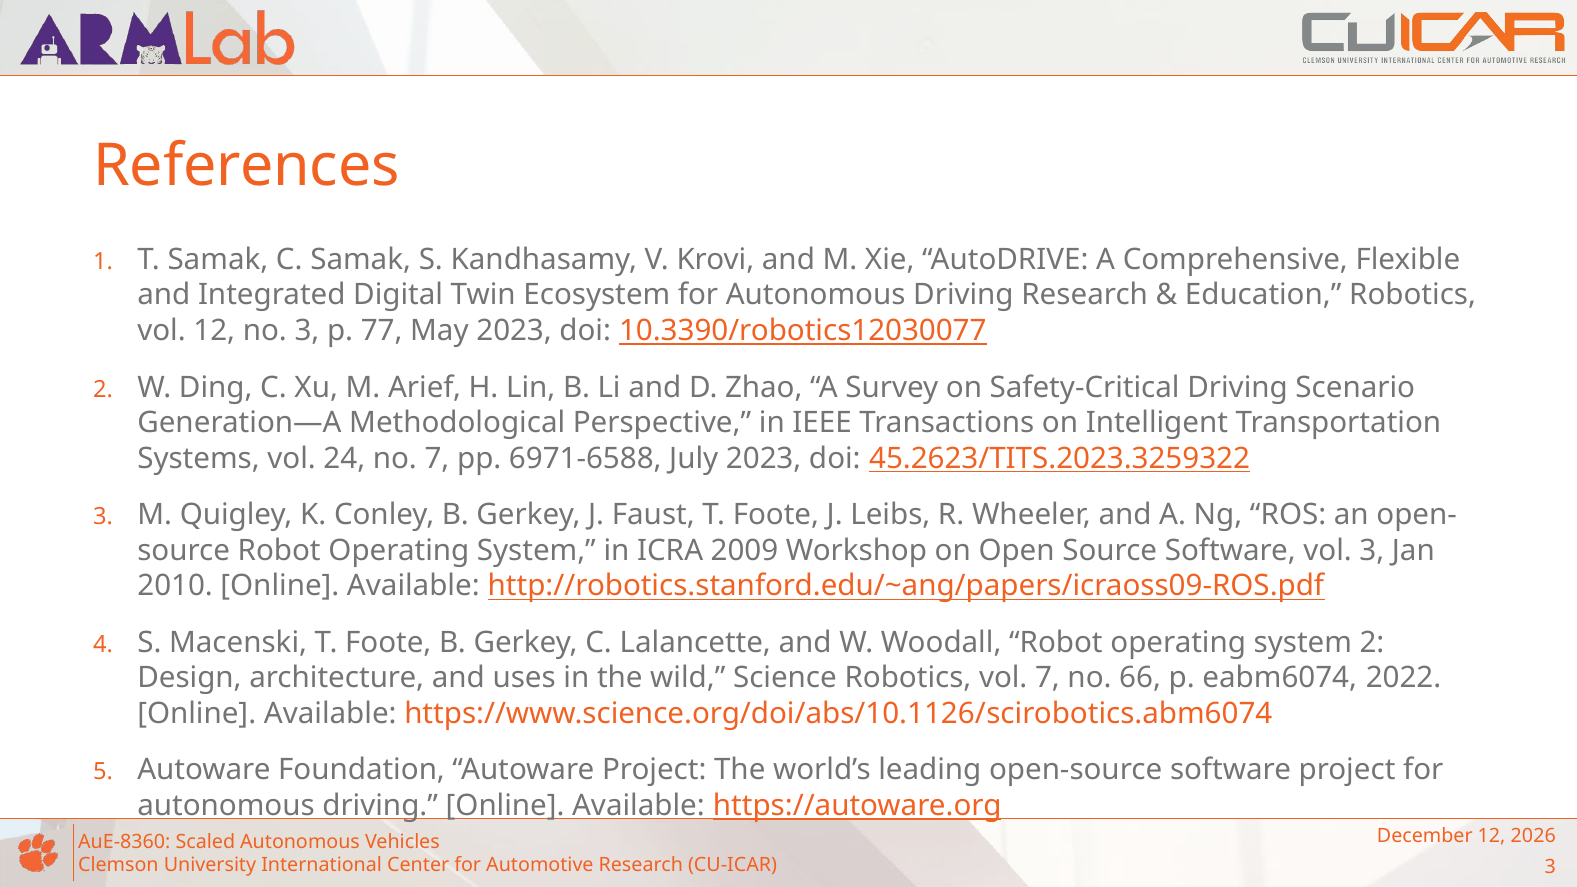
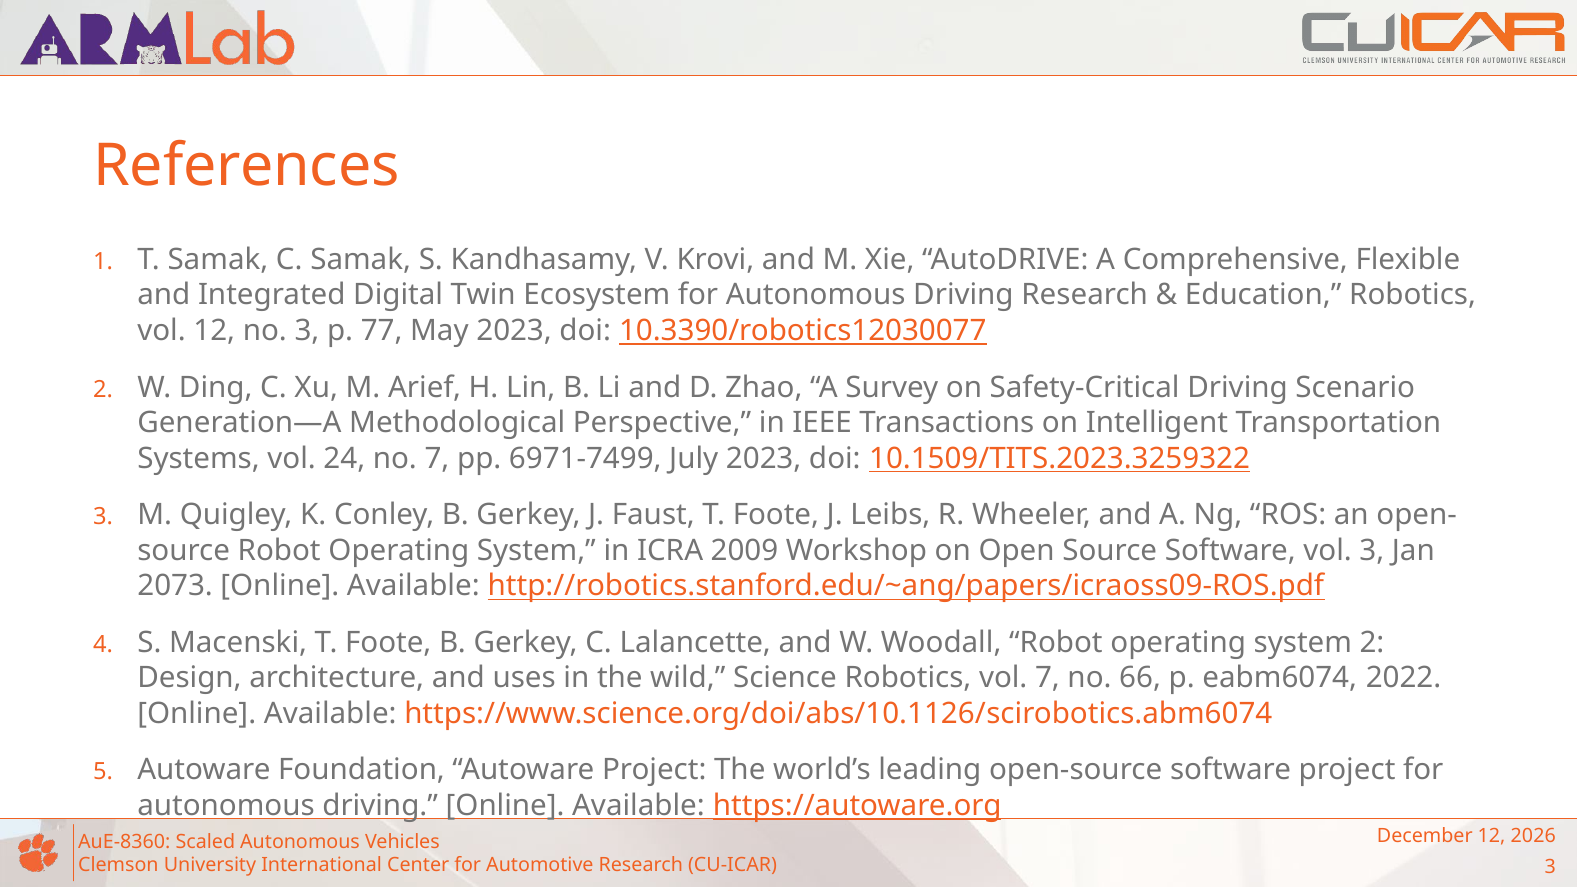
6971-6588: 6971-6588 -> 6971-7499 (585, 458)
45.2623/TITS.2023.3259322: 45.2623/TITS.2023.3259322 -> 10.1509/TITS.2023.3259322 (1060, 458)
2010: 2010 -> 2073 (175, 586)
